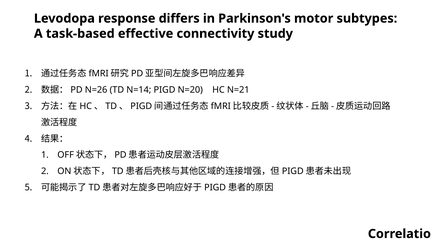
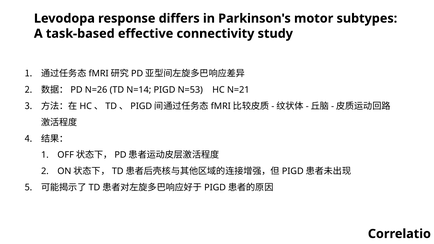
N=20: N=20 -> N=53 (190, 90)
